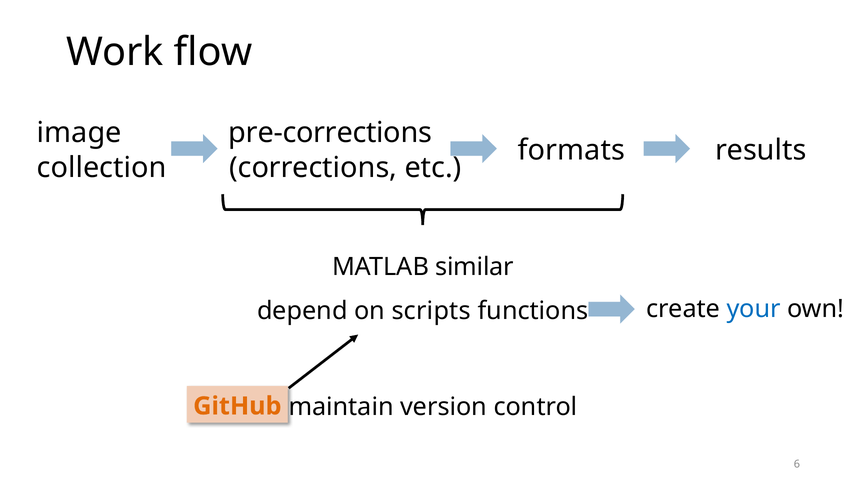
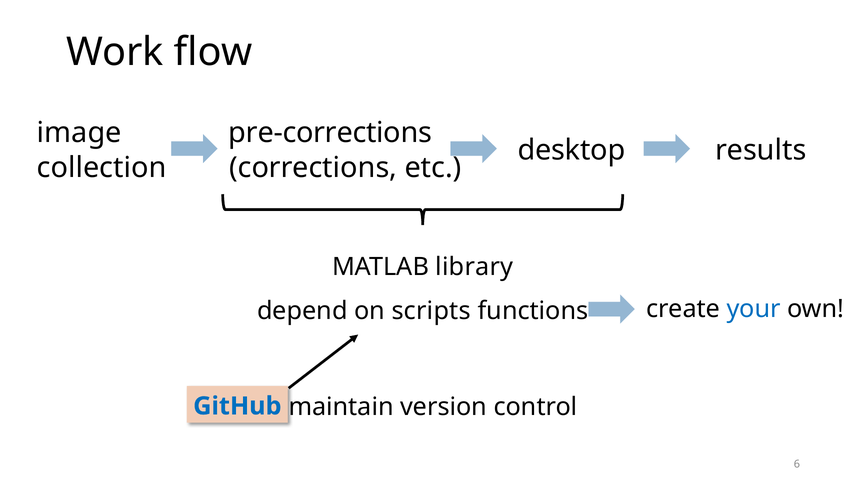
formats: formats -> desktop (571, 150)
similar: similar -> library (474, 267)
GitHub colour: orange -> blue (237, 406)
